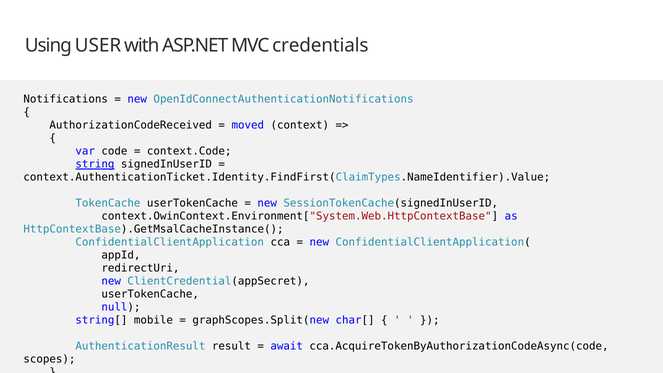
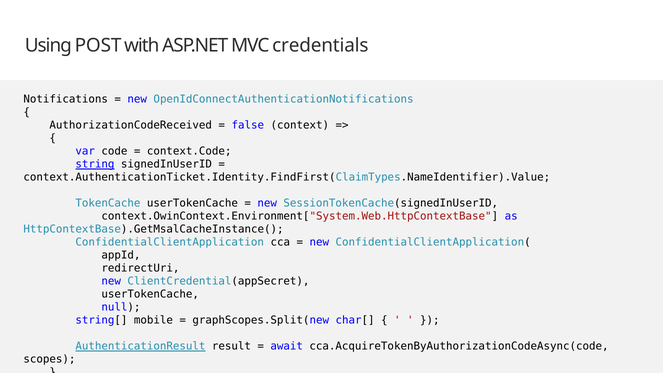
USER: USER -> POST (98, 45)
moved: moved -> false (248, 125)
AuthenticationResult underline: none -> present (140, 346)
